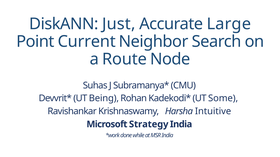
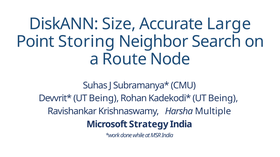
Just: Just -> Size (119, 24)
Current: Current -> Storing (87, 42)
Some: Some -> Being (223, 99)
Intuitive: Intuitive -> Multiple (213, 112)
